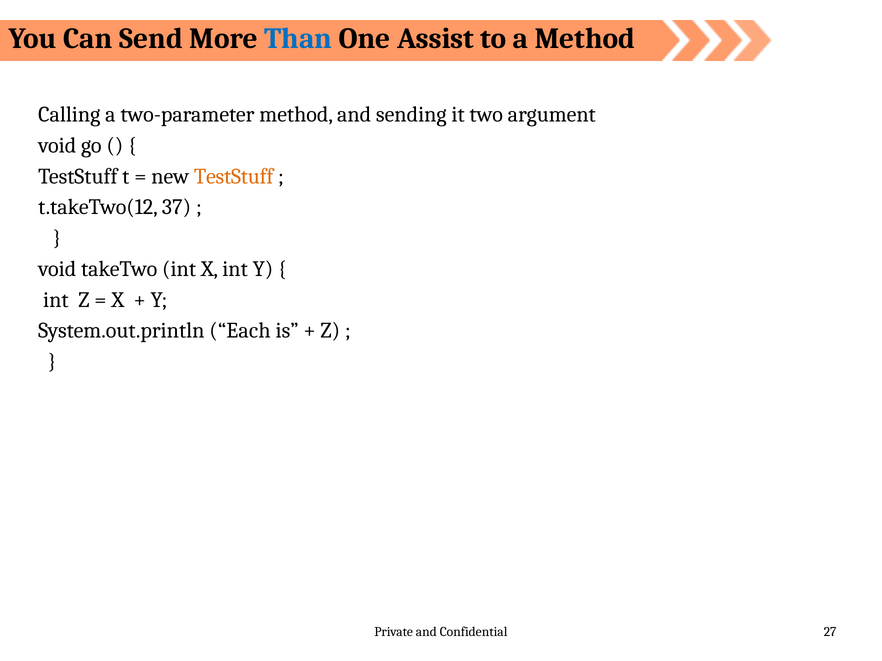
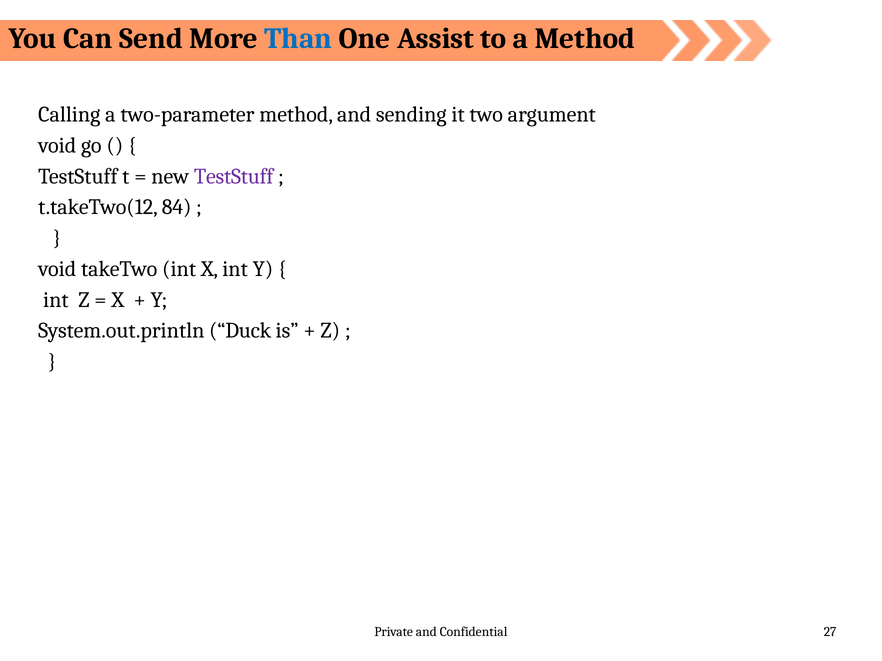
TestStuff colour: orange -> purple (234, 176)
37: 37 -> 84 (177, 207)
Each: Each -> Duck (240, 331)
